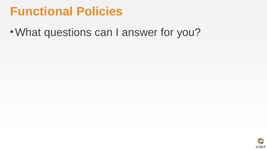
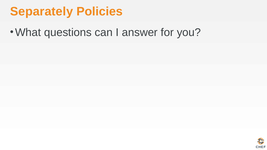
Functional: Functional -> Separately (42, 12)
